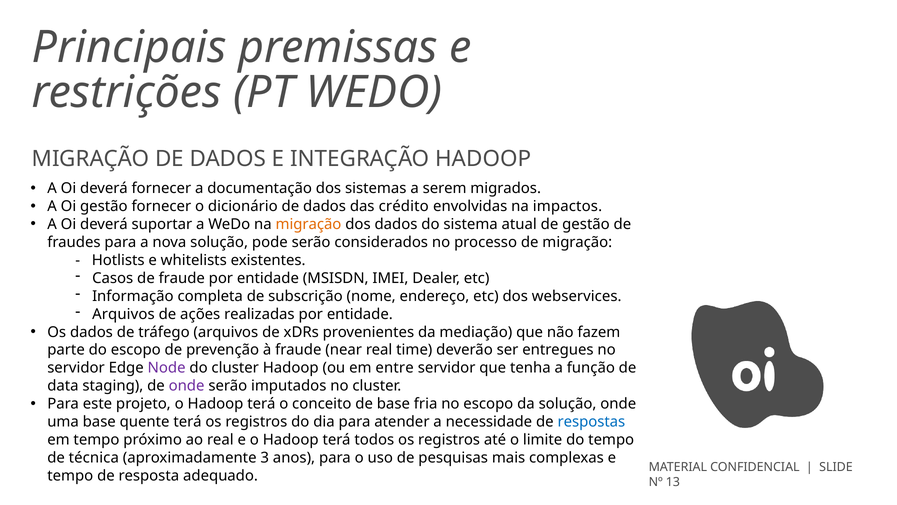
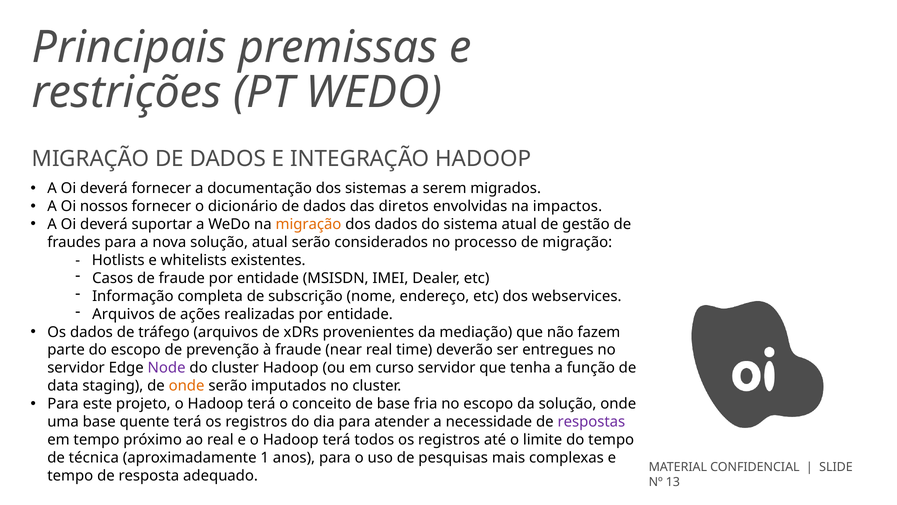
Oi gestão: gestão -> nossos (104, 206)
crédito: crédito -> diretos (404, 206)
solução pode: pode -> atual (270, 242)
entre: entre -> curso (395, 368)
onde colour: purple -> orange (187, 386)
respostas colour: blue -> purple (591, 421)
3: 3 -> 1 (265, 457)
